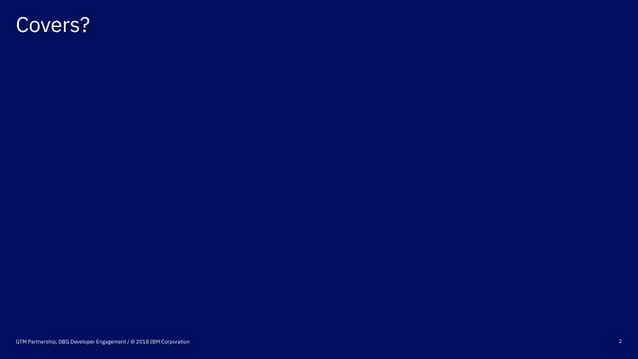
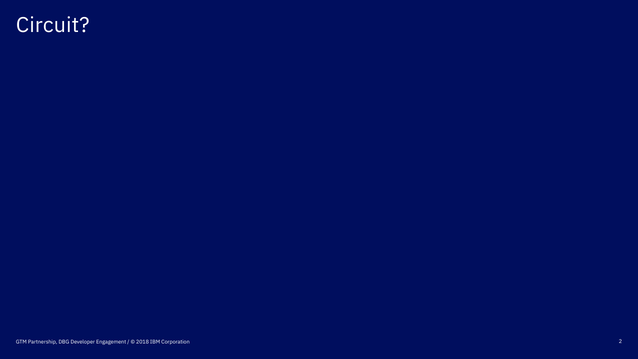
Covers: Covers -> Circuit (53, 25)
